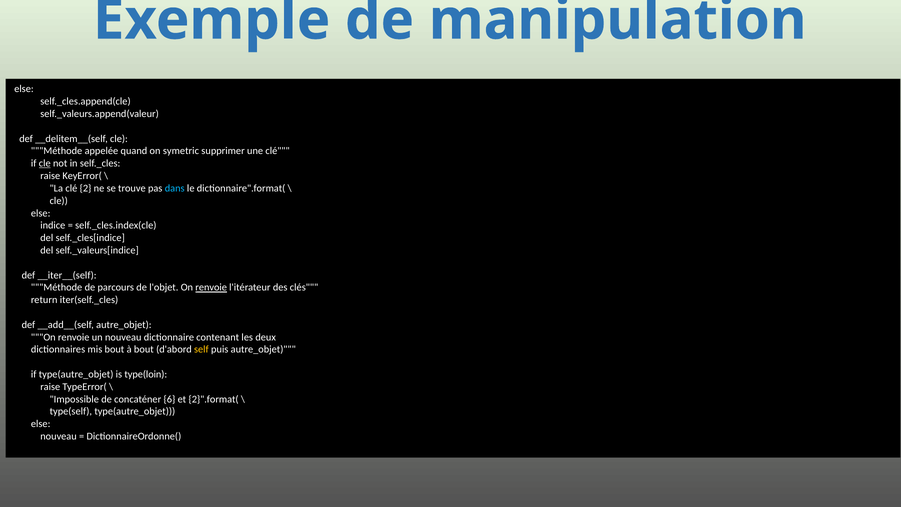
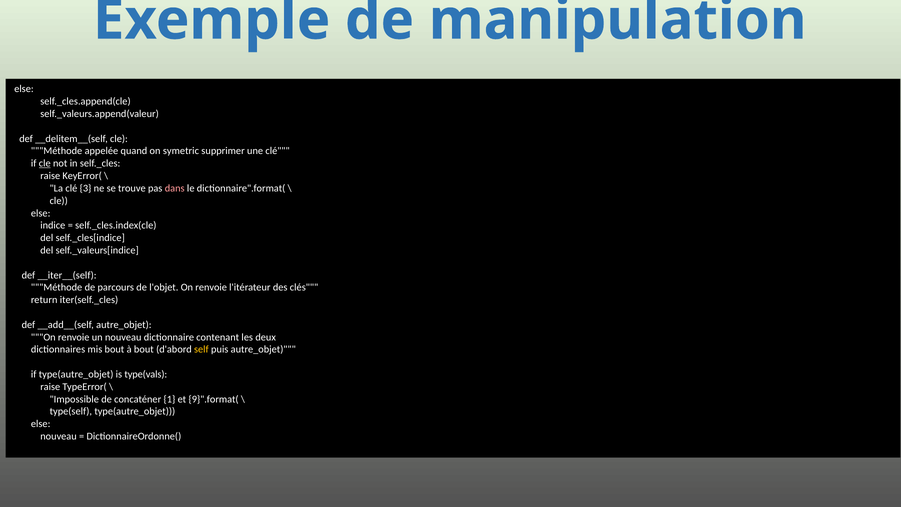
2: 2 -> 3 (86, 188)
dans colour: light blue -> pink (175, 188)
renvoie underline: present -> none (211, 287)
type(loin: type(loin -> type(vals (146, 374)
6: 6 -> 1 (169, 399)
2}".format(: 2}".format( -> 9}".format( (214, 399)
